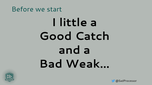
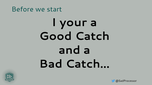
little: little -> your (73, 23)
Weak…: Weak… -> Catch… (88, 64)
